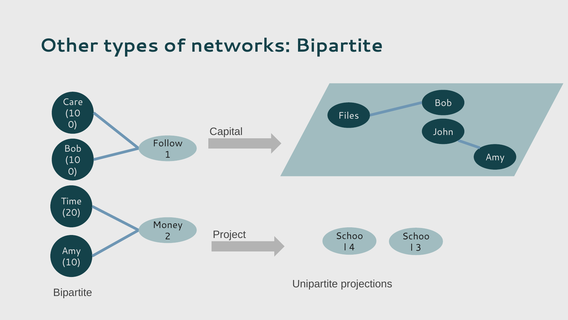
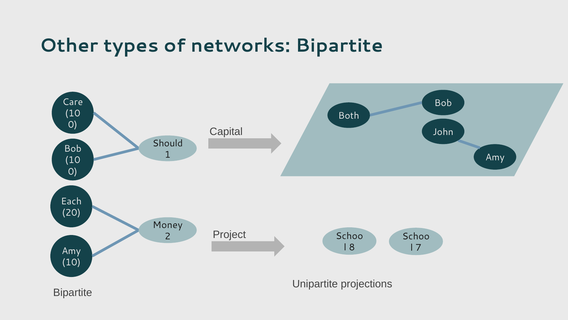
Files: Files -> Both (349, 116)
Follow: Follow -> Should (168, 143)
Time: Time -> Each (71, 201)
4: 4 -> 8 (352, 247)
3: 3 -> 7 (418, 247)
